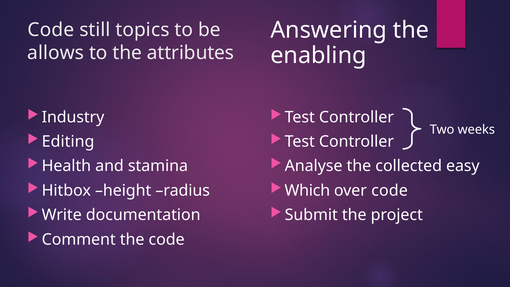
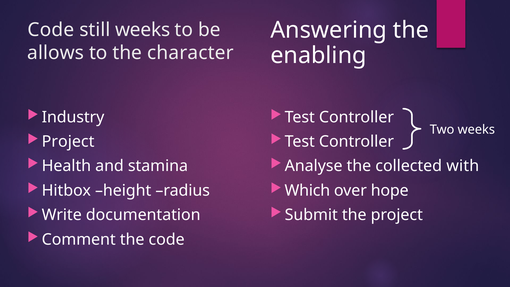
still topics: topics -> weeks (143, 30)
attributes: attributes -> character (190, 53)
Editing: Editing -> Project (68, 142)
easy: easy -> with (463, 166)
over code: code -> hope (390, 190)
